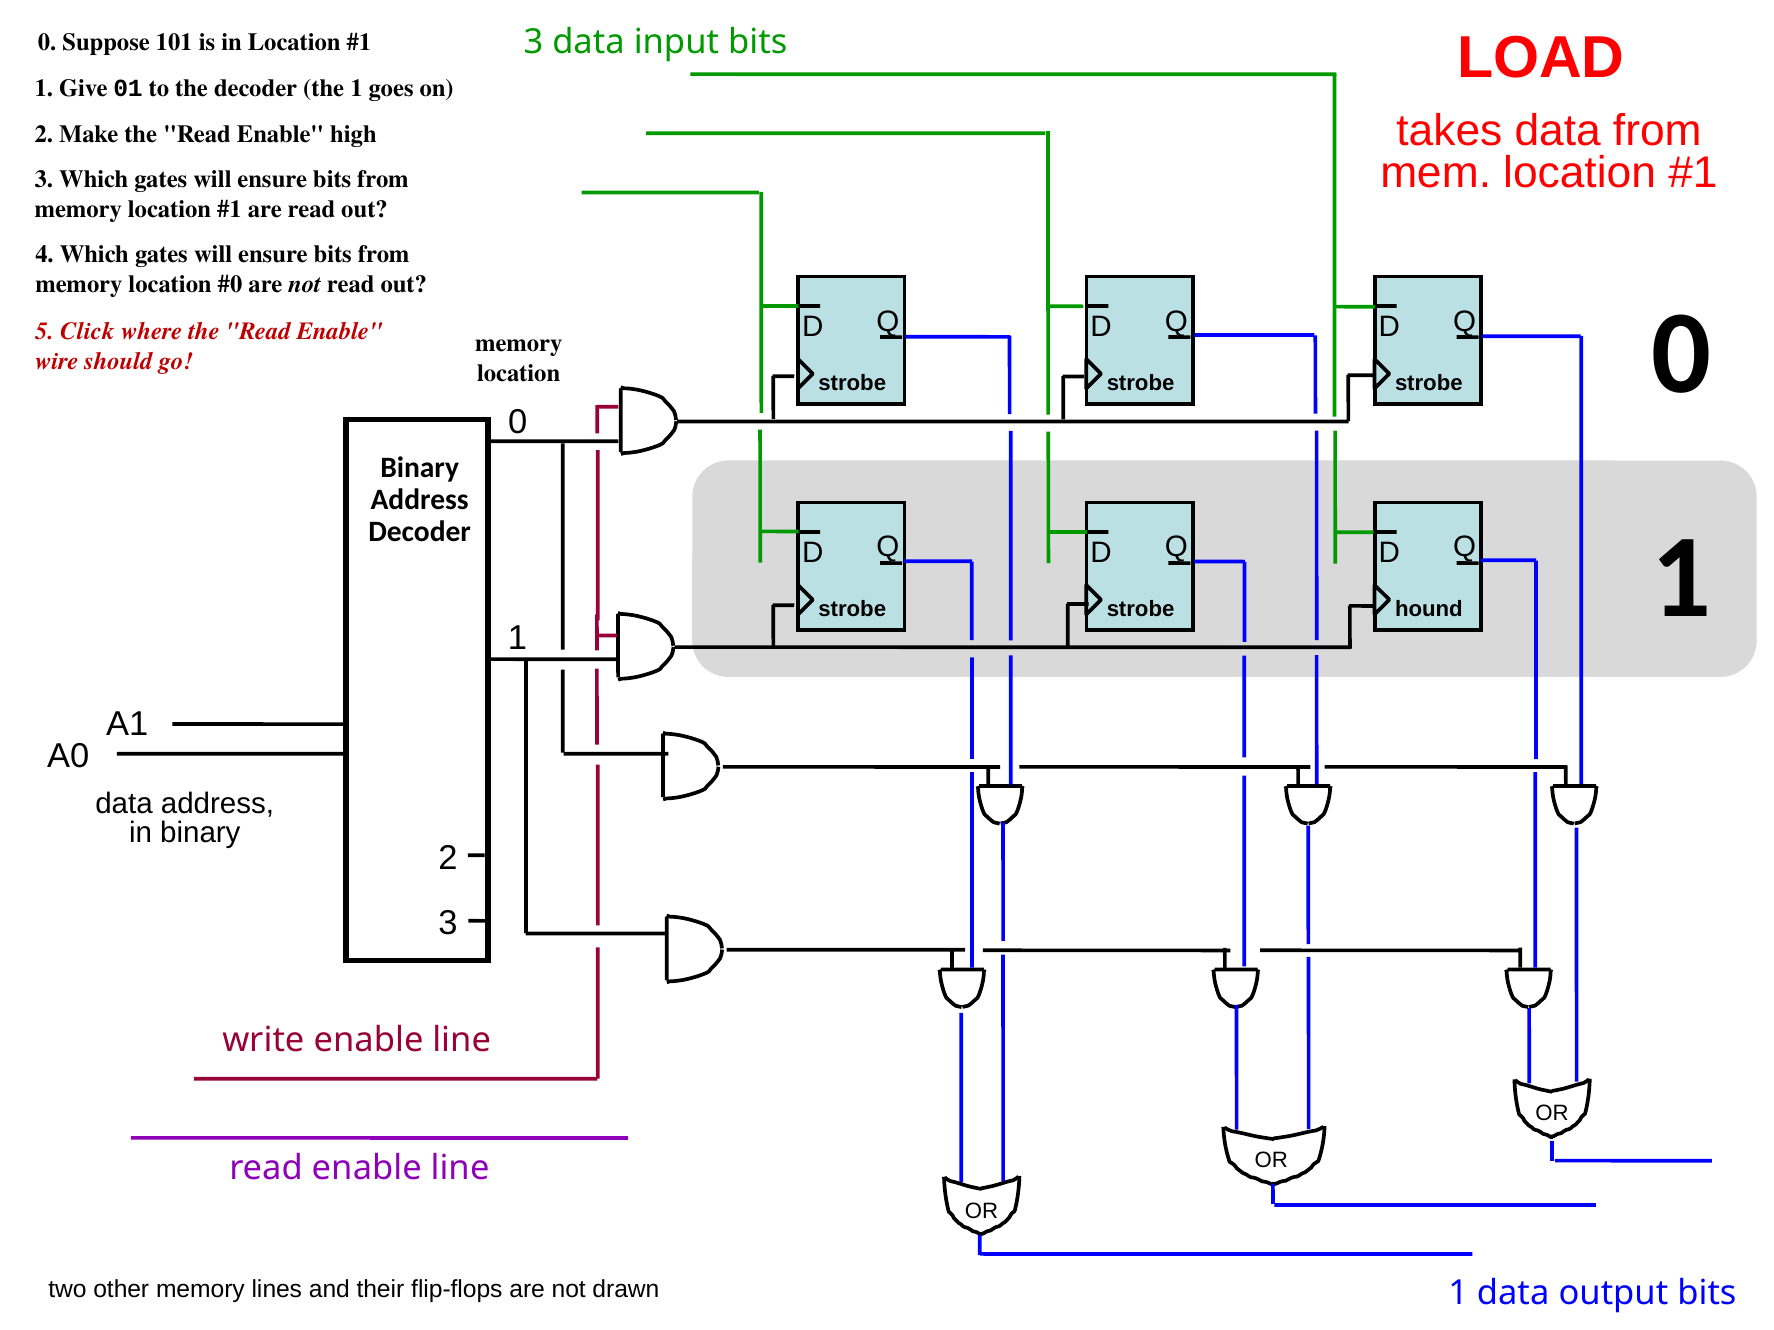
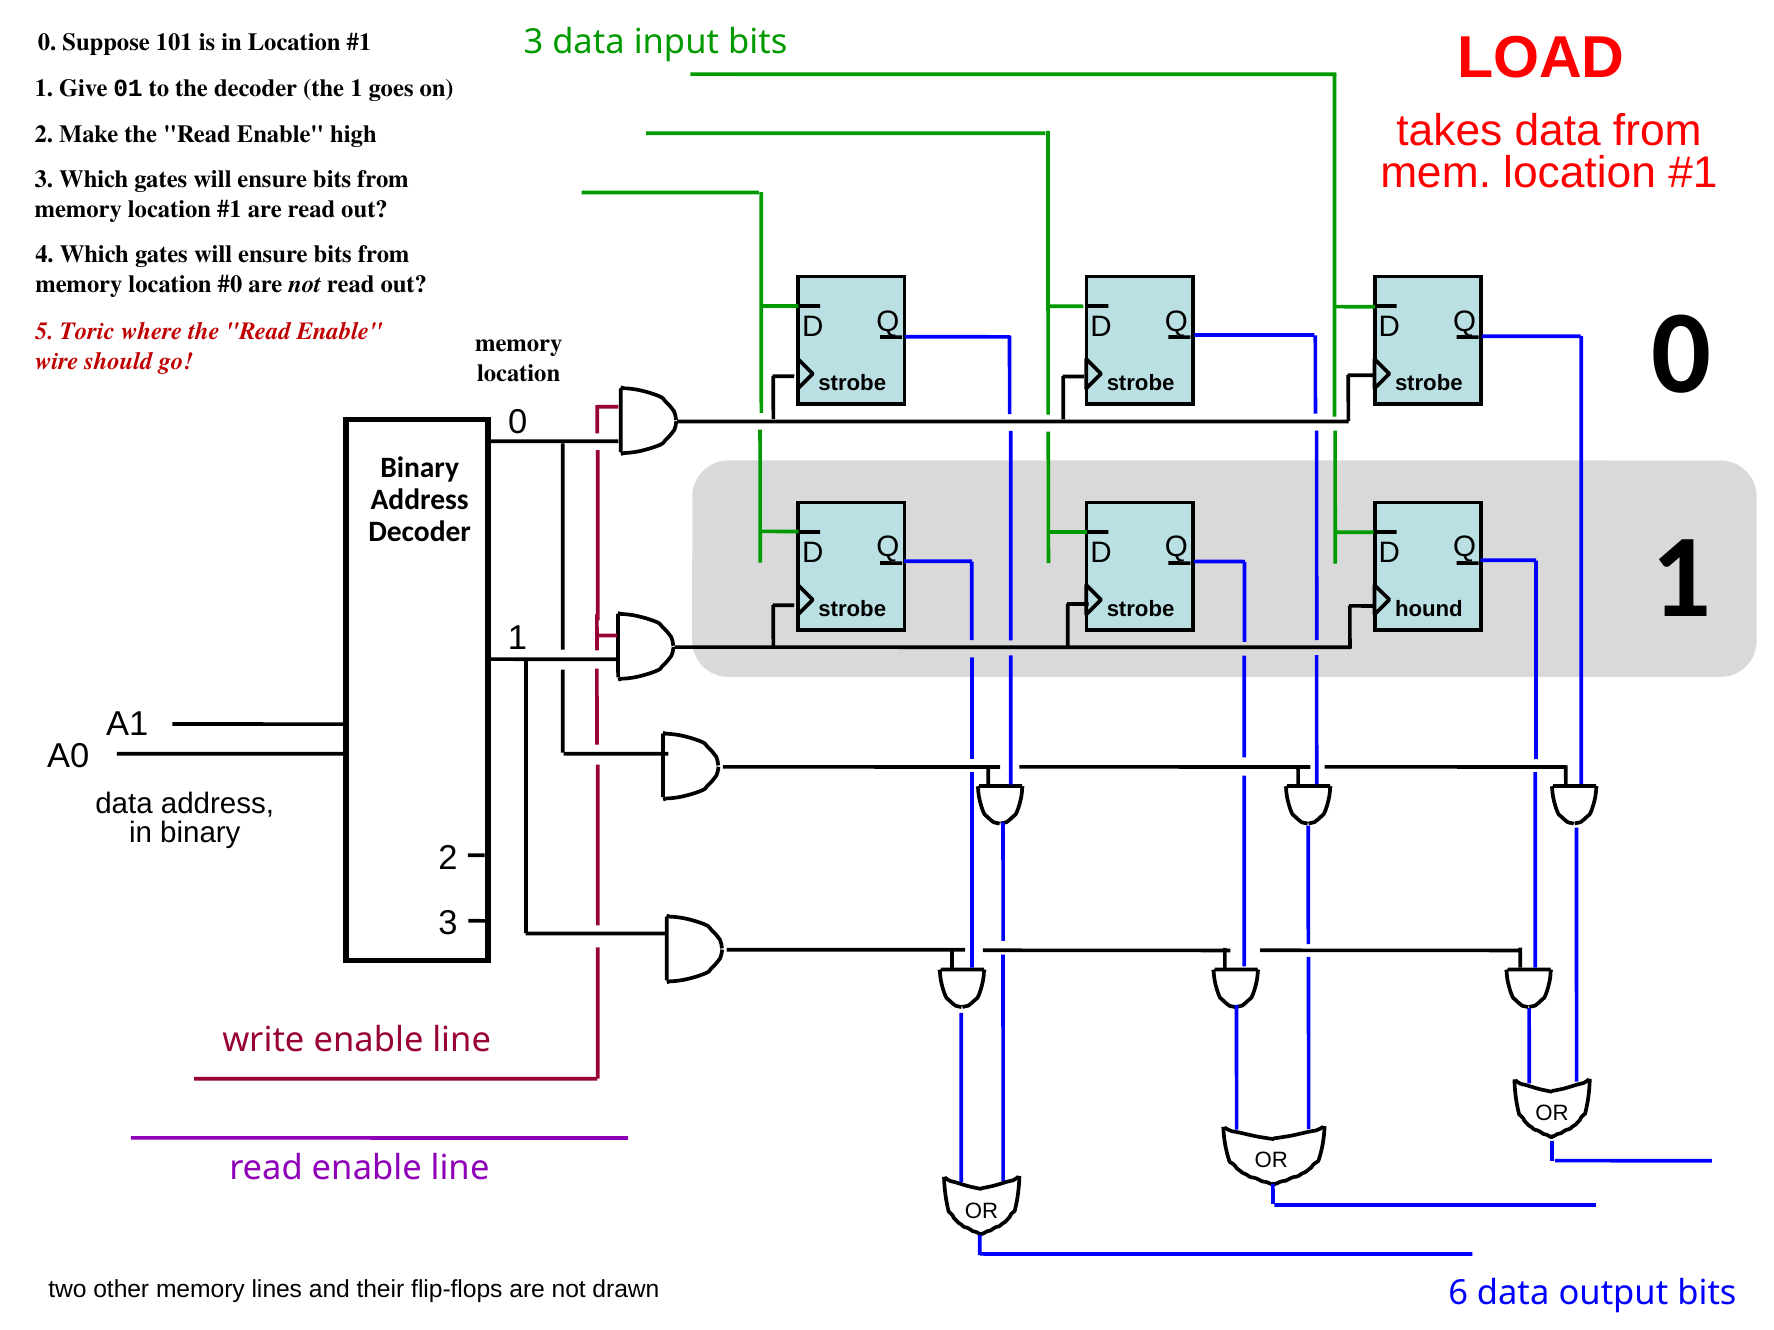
Click: Click -> Toric (87, 332)
drawn 1: 1 -> 6 (1458, 1294)
